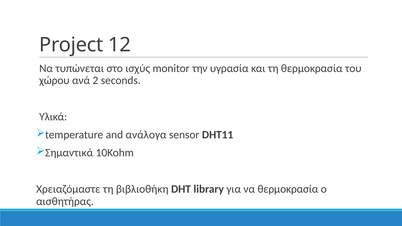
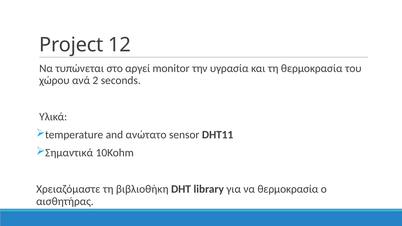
ισχύς: ισχύς -> αργεί (138, 68)
ανάλογα: ανάλογα -> ανώτατο (146, 135)
